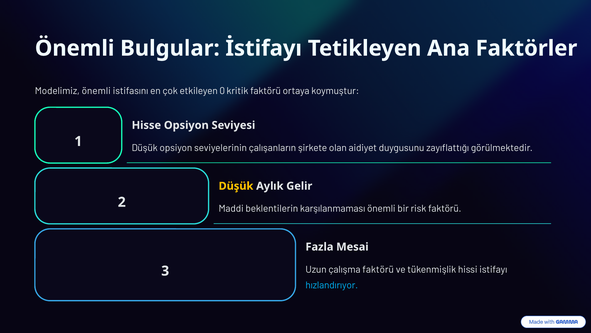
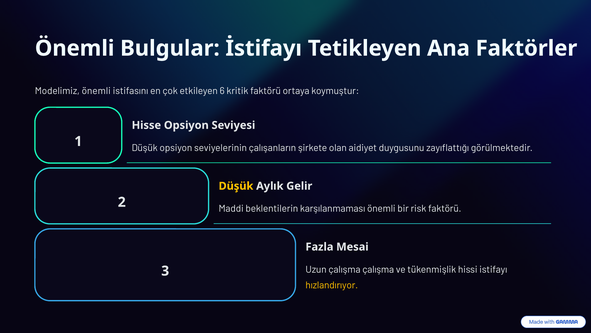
0: 0 -> 6 (222, 91)
çalışma faktörü: faktörü -> çalışma (378, 269)
hızlandırıyor colour: light blue -> yellow (332, 285)
